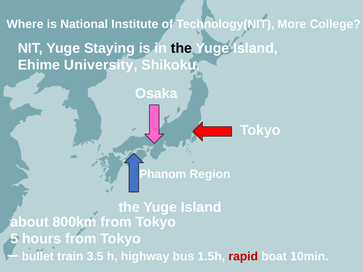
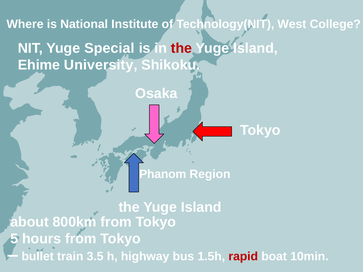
More: More -> West (292, 24)
Staying: Staying -> Special (109, 48)
the colour: black -> red (181, 48)
